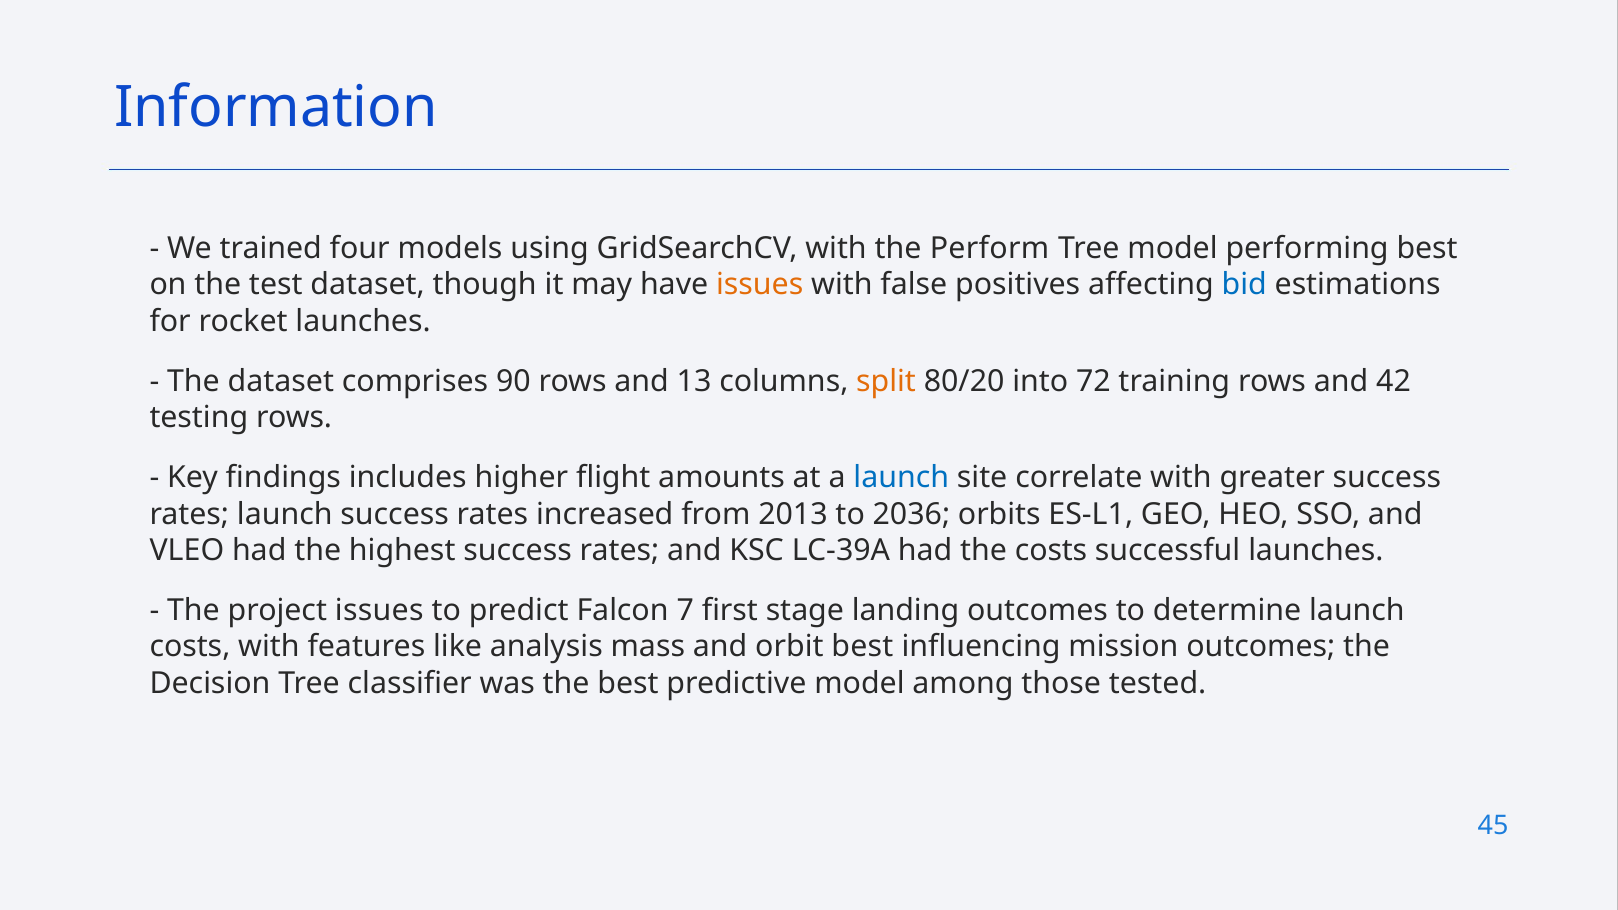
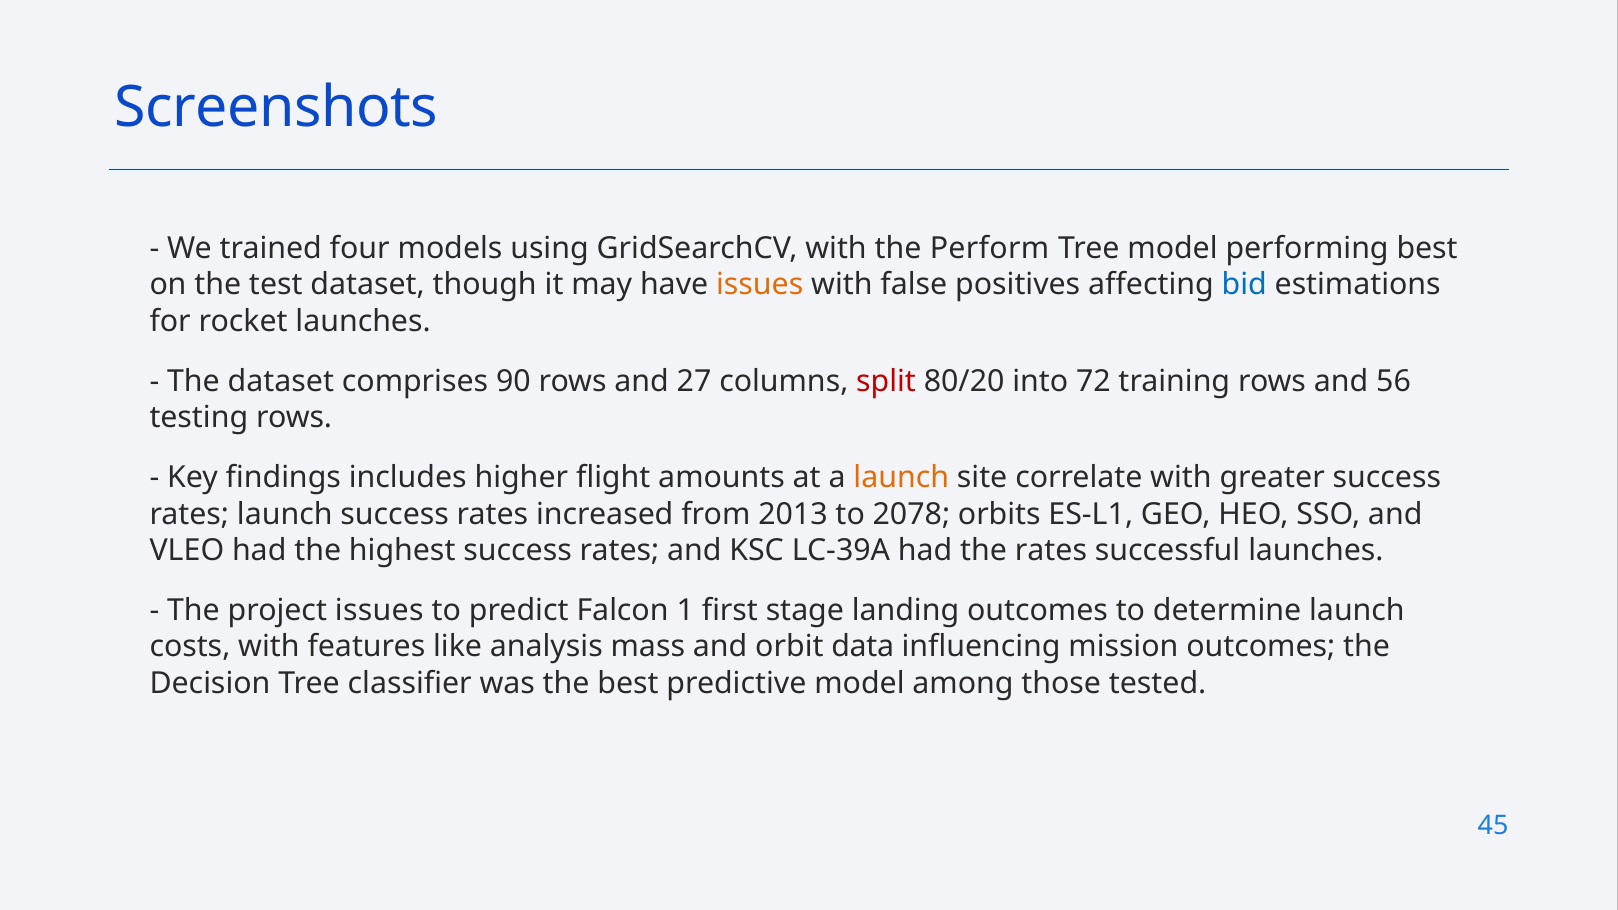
Information: Information -> Screenshots (276, 108)
13: 13 -> 27 (694, 381)
split colour: orange -> red (886, 381)
42: 42 -> 56 (1394, 381)
launch colour: blue -> orange (901, 478)
2036: 2036 -> 2078 (911, 514)
the costs: costs -> rates (1051, 551)
7: 7 -> 1 (685, 611)
orbit best: best -> data (863, 647)
